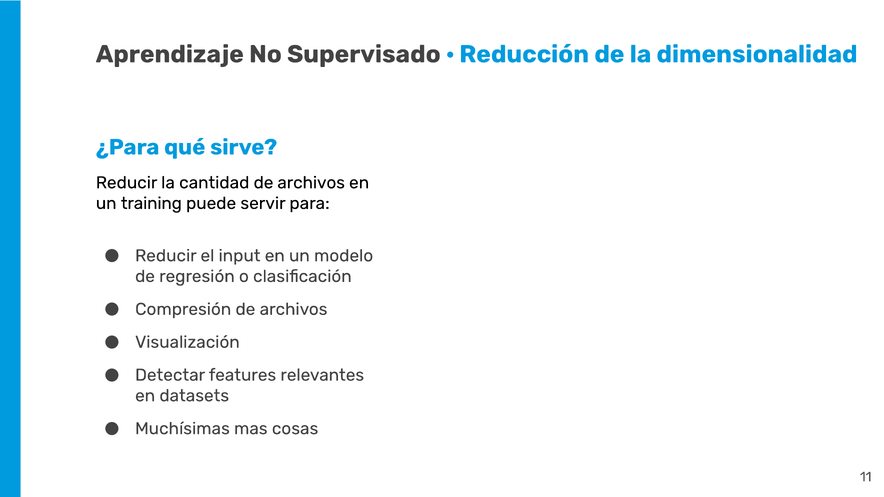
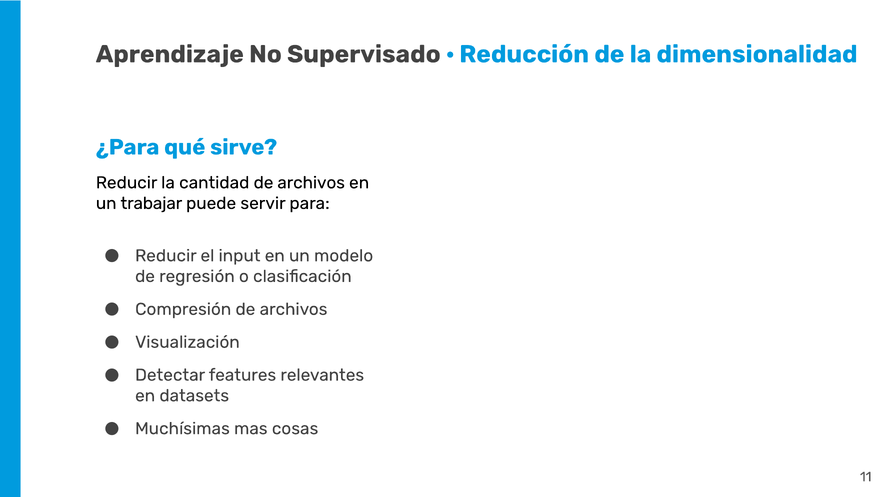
training: training -> trabajar (151, 203)
